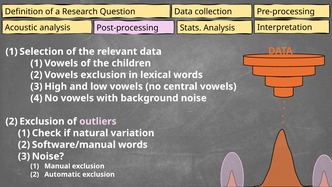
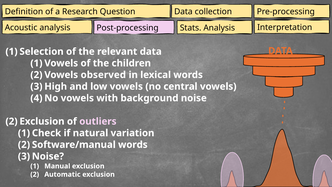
exclusion: exclusion -> observed (103, 75)
